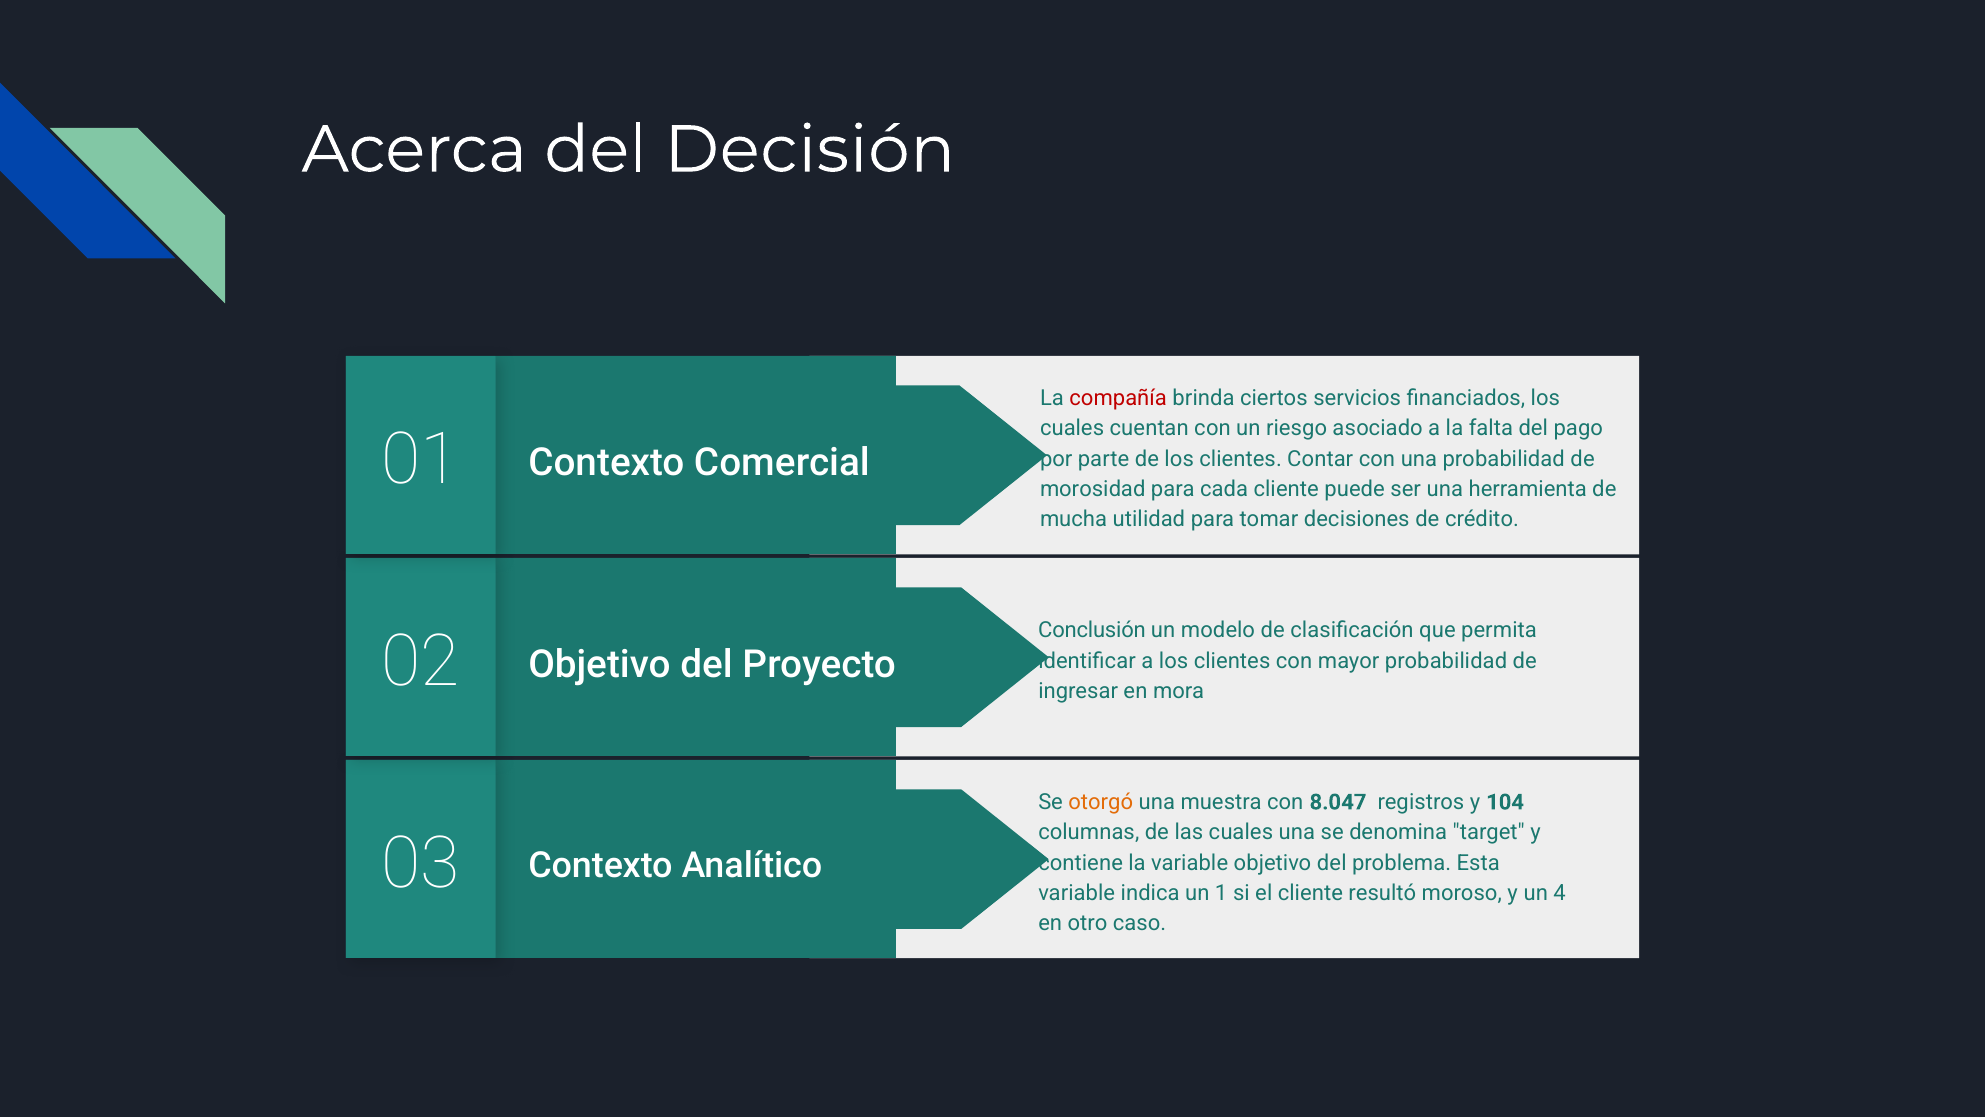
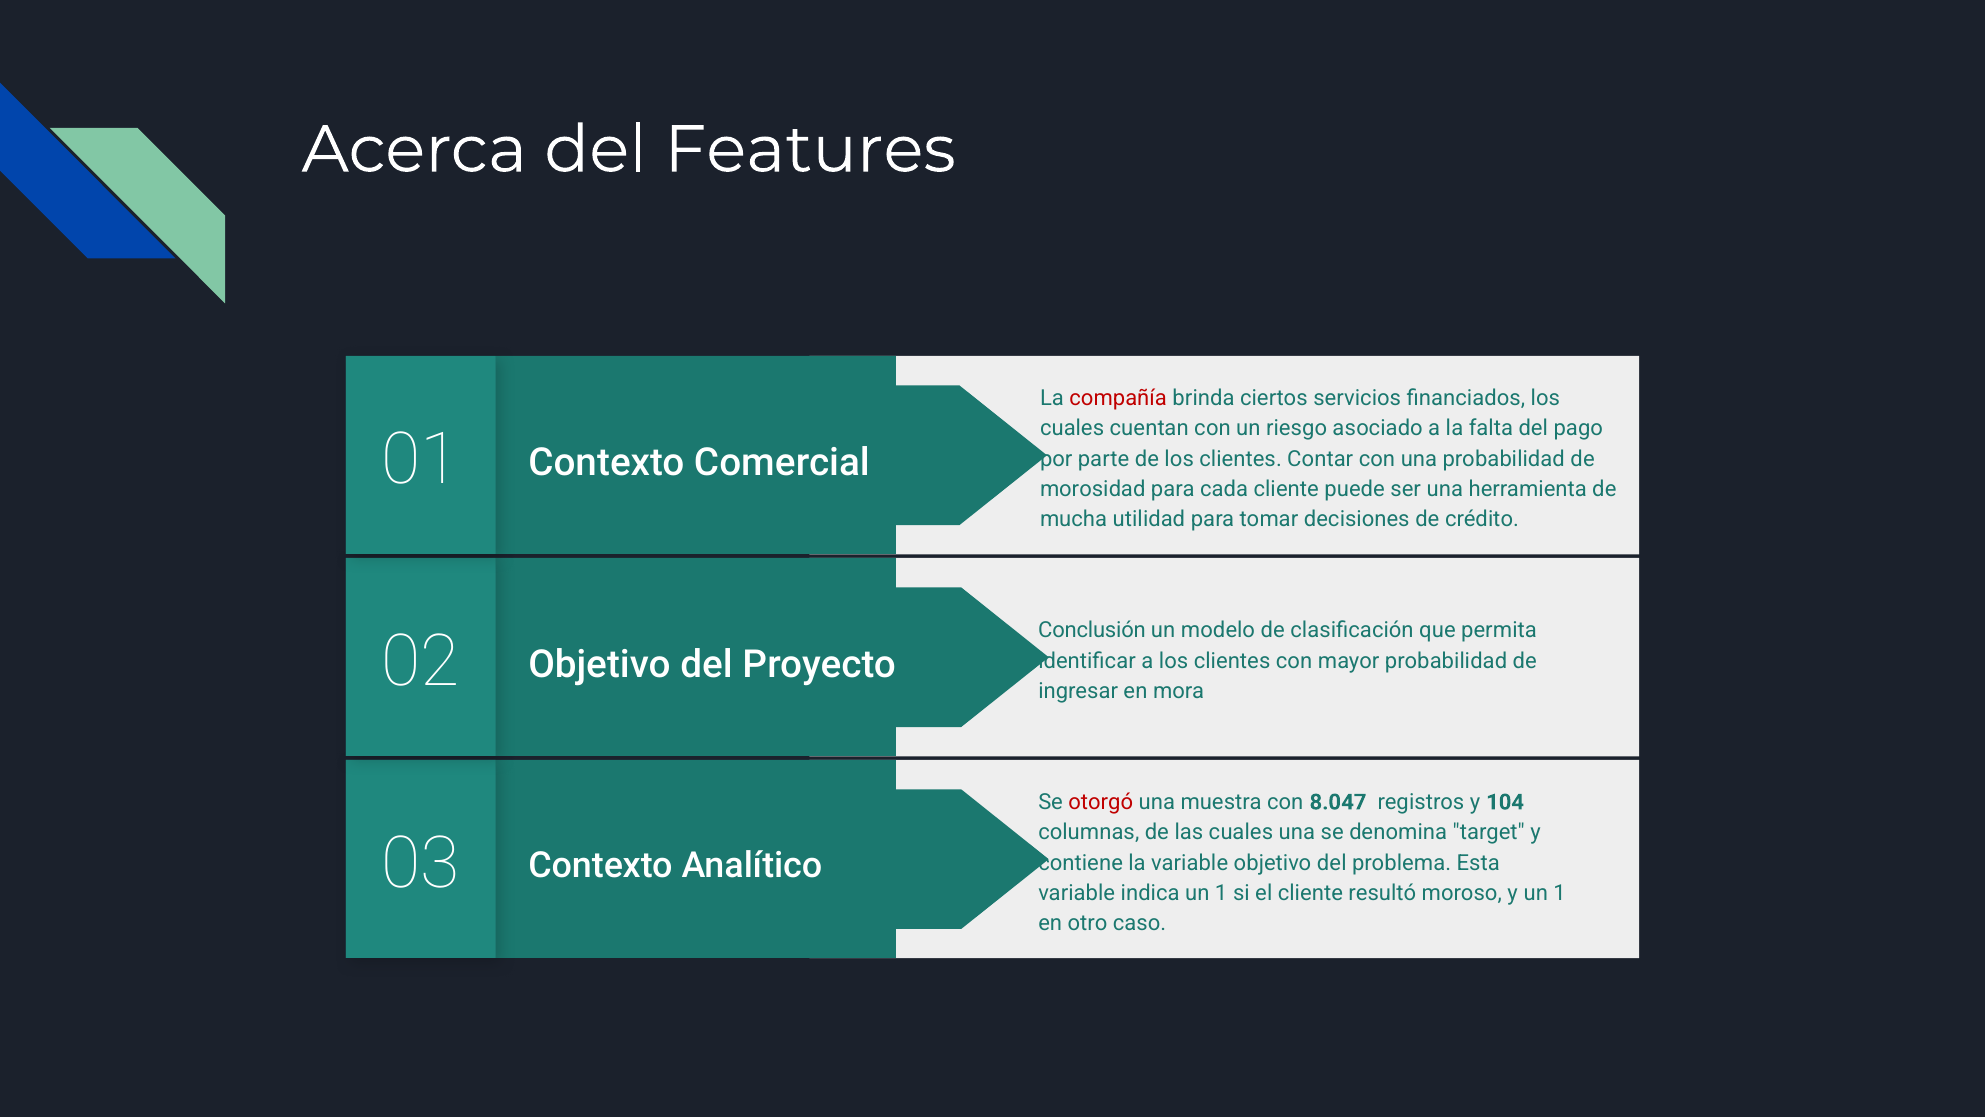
Decisión: Decisión -> Features (810, 150)
otorgó colour: orange -> red (1101, 802)
y un 4: 4 -> 1 (1559, 893)
